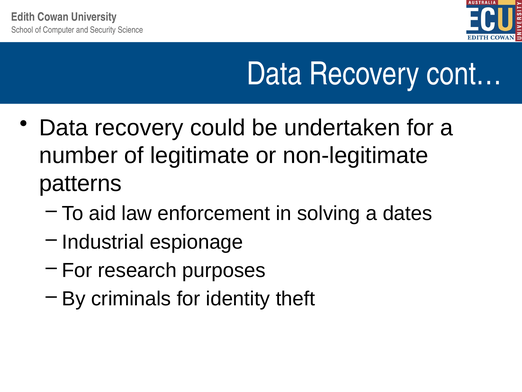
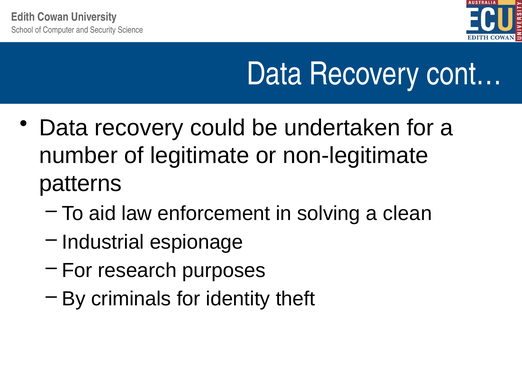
dates: dates -> clean (407, 213)
